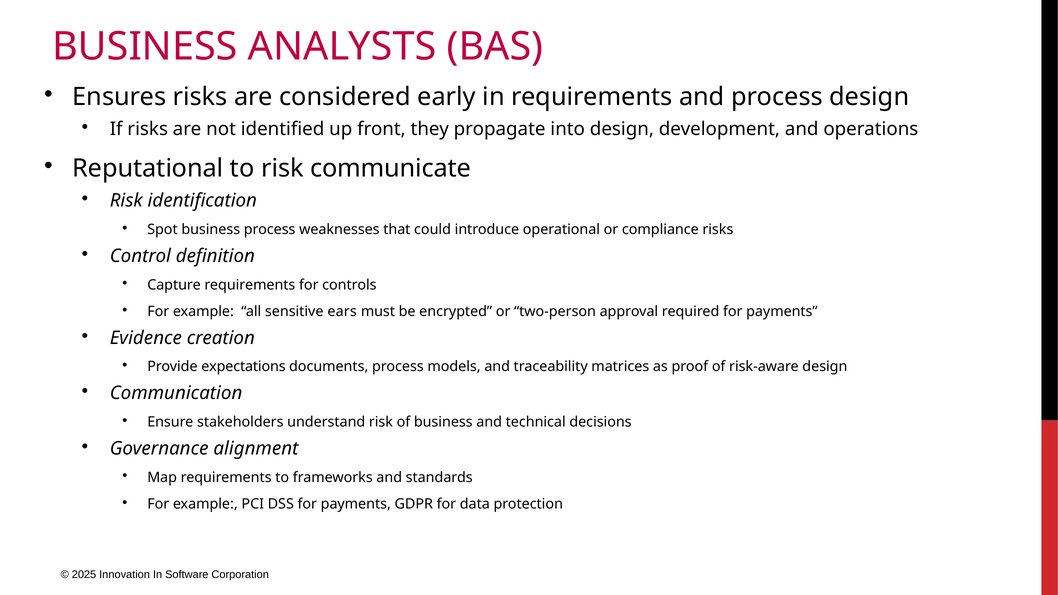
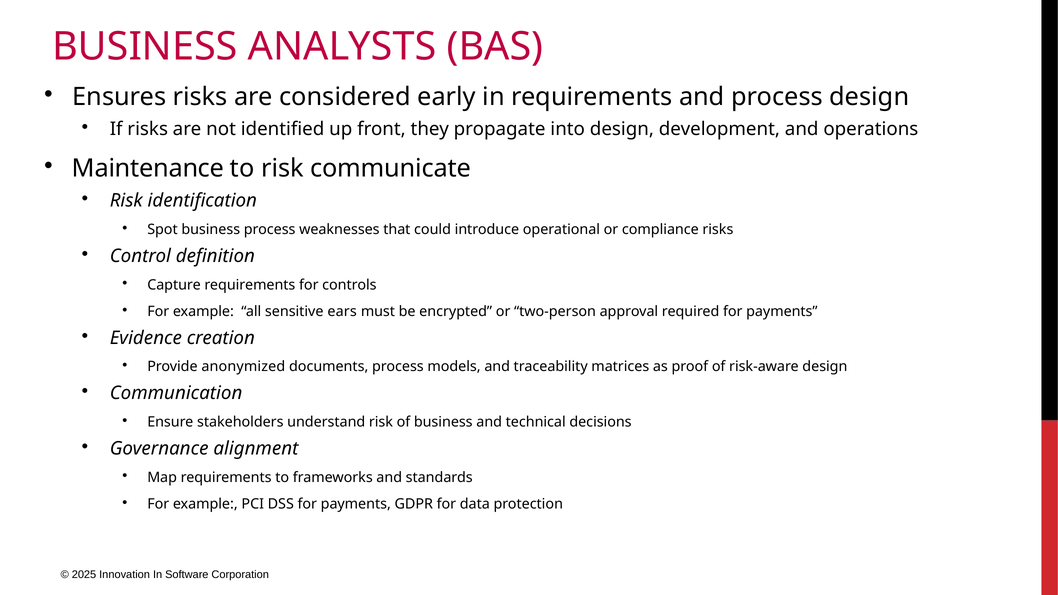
Reputational: Reputational -> Maintenance (148, 168)
expectations: expectations -> anonymized (243, 367)
